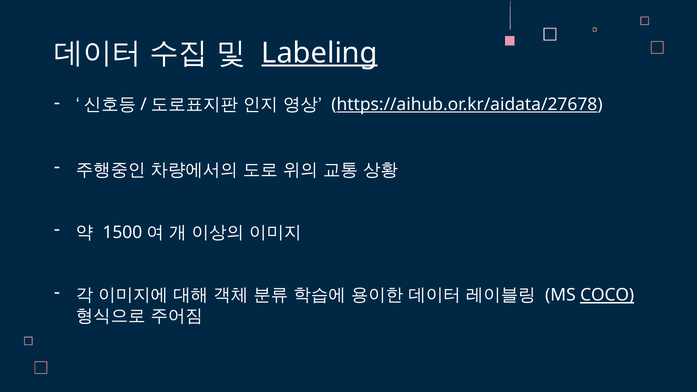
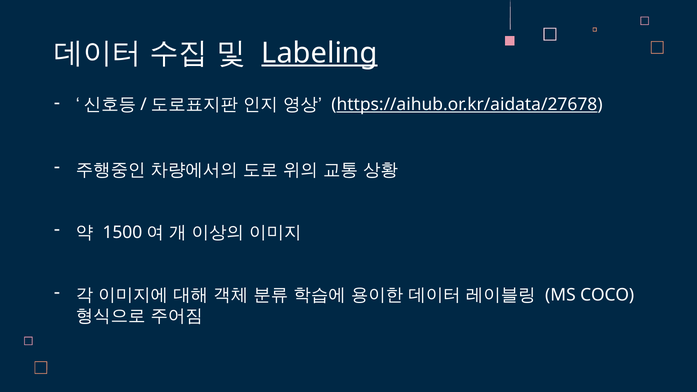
COCO underline: present -> none (607, 295)
